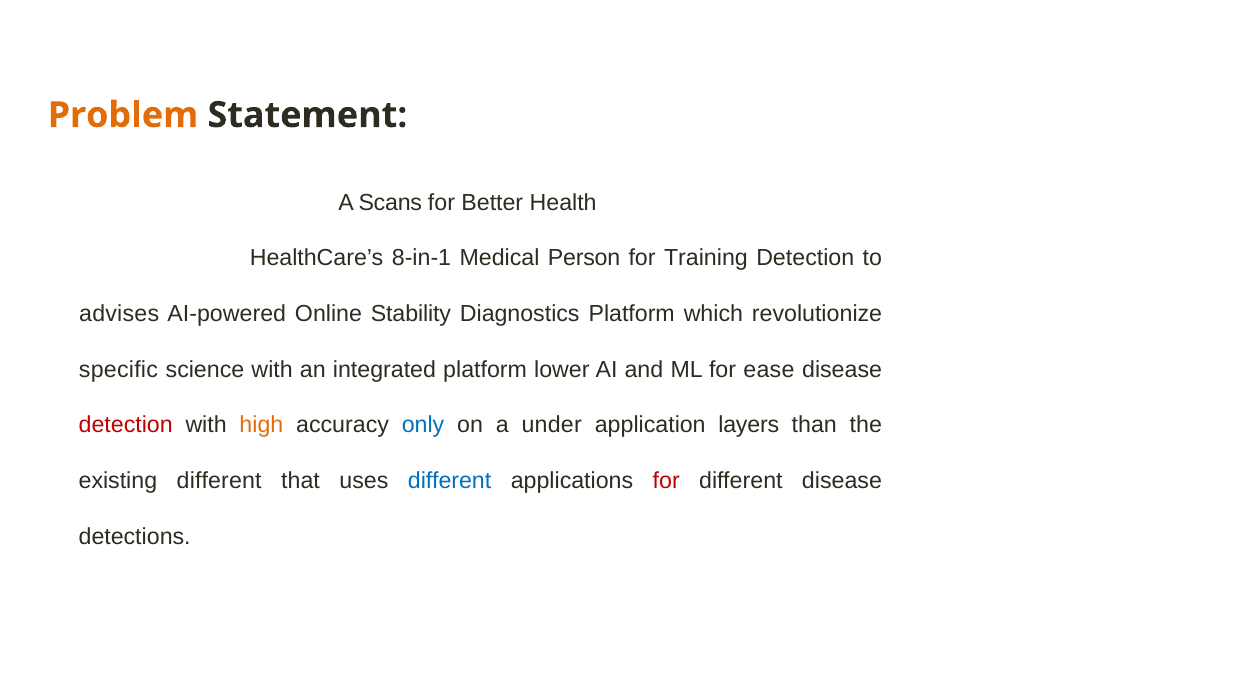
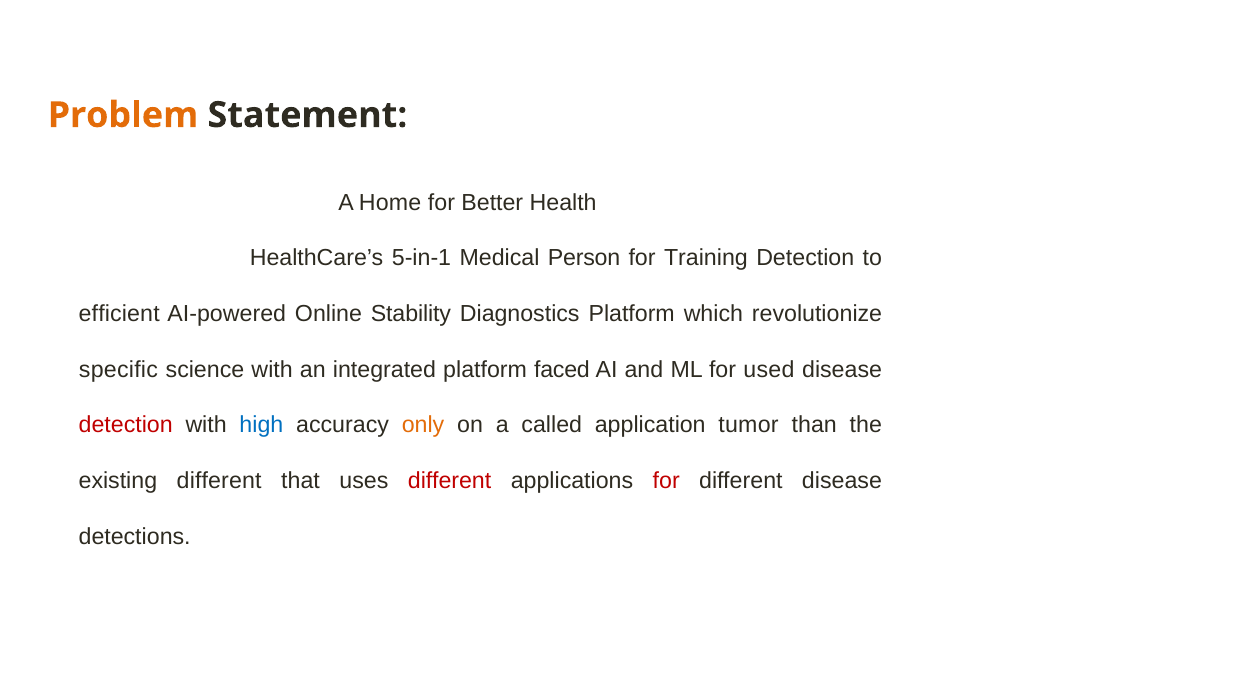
Scans: Scans -> Home (390, 203)
8-in-1: 8-in-1 -> 5-in-1 (422, 258)
advises: advises -> efficient (119, 314)
lower: lower -> faced (562, 370)
ease: ease -> used (769, 370)
high colour: orange -> blue (261, 425)
only colour: blue -> orange (423, 425)
under: under -> called (552, 425)
layers: layers -> tumor (749, 425)
different colour: blue -> red (450, 481)
